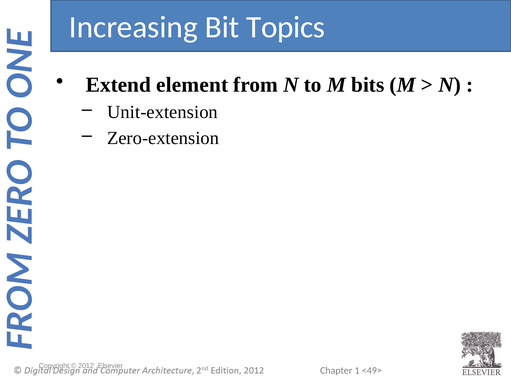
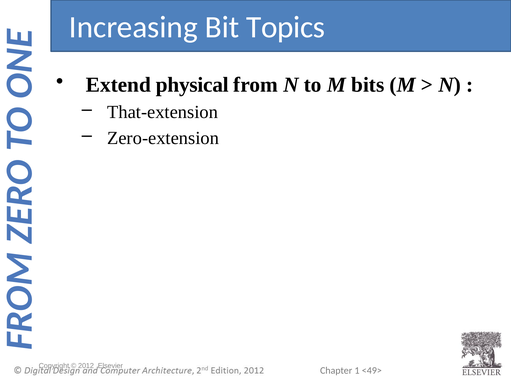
element: element -> physical (192, 85)
Unit-extension: Unit-extension -> That-extension (163, 112)
